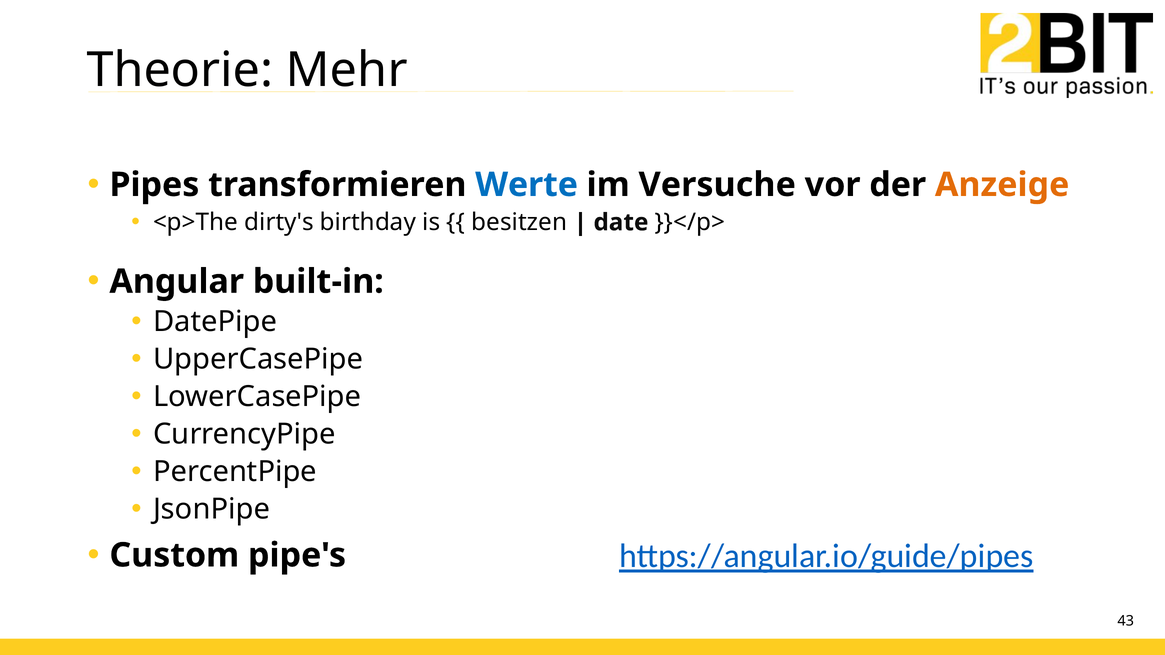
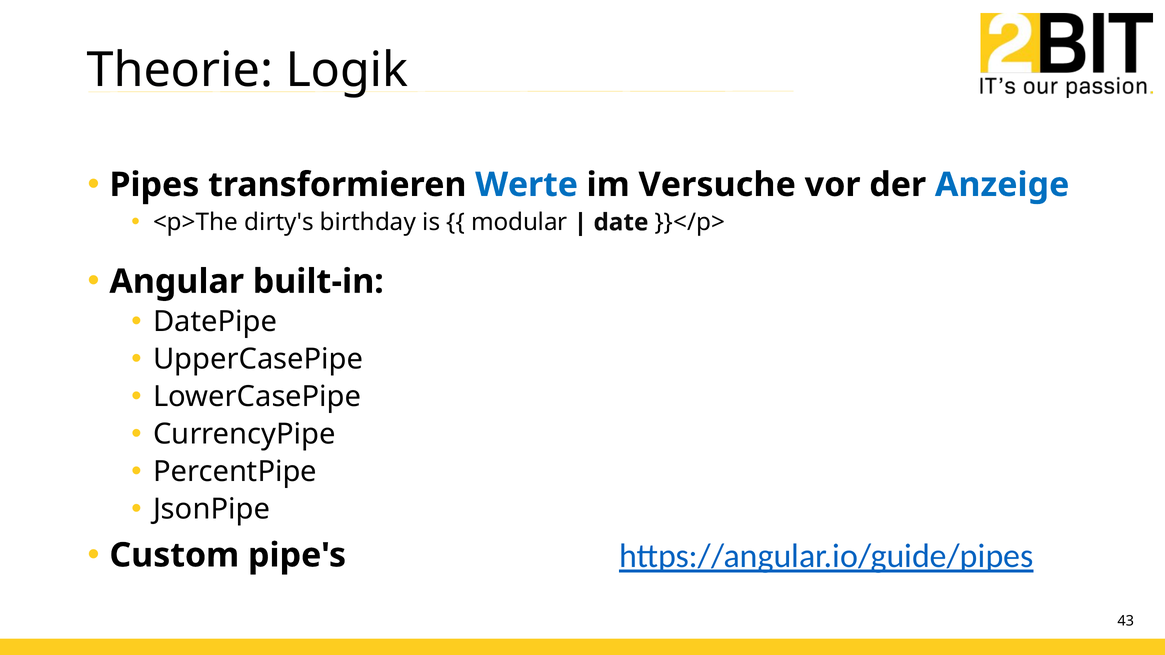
Mehr: Mehr -> Logik (347, 70)
Anzeige colour: orange -> blue (1002, 185)
besitzen: besitzen -> modular (519, 222)
